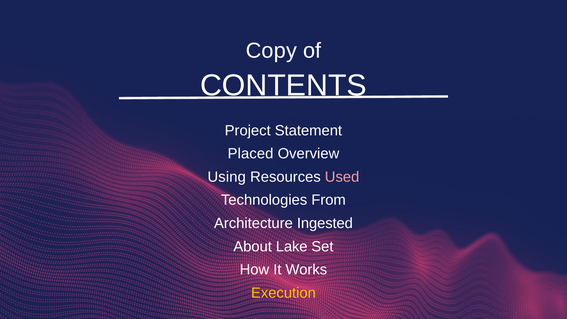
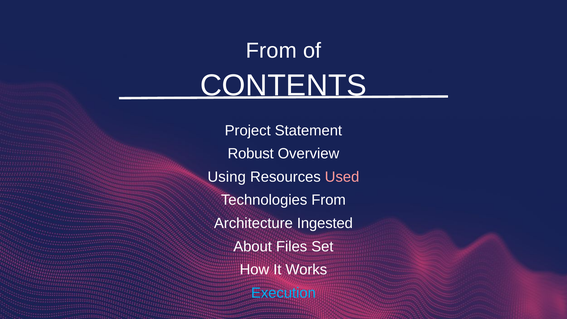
Copy: Copy -> From (271, 51)
Placed: Placed -> Robust (251, 154)
Lake: Lake -> Files (292, 246)
Execution colour: yellow -> light blue (283, 293)
